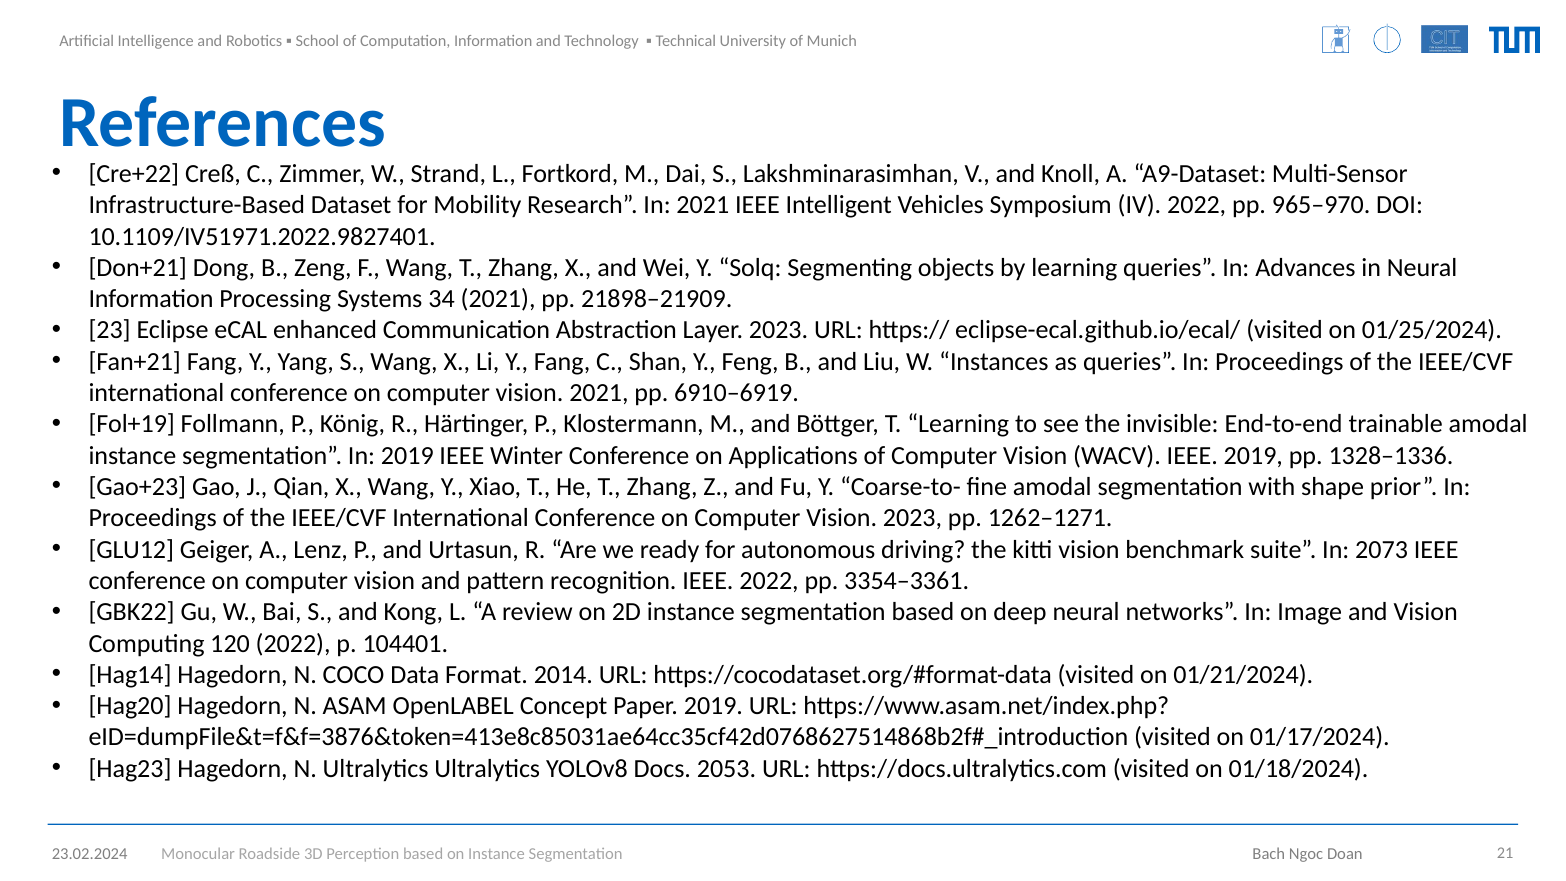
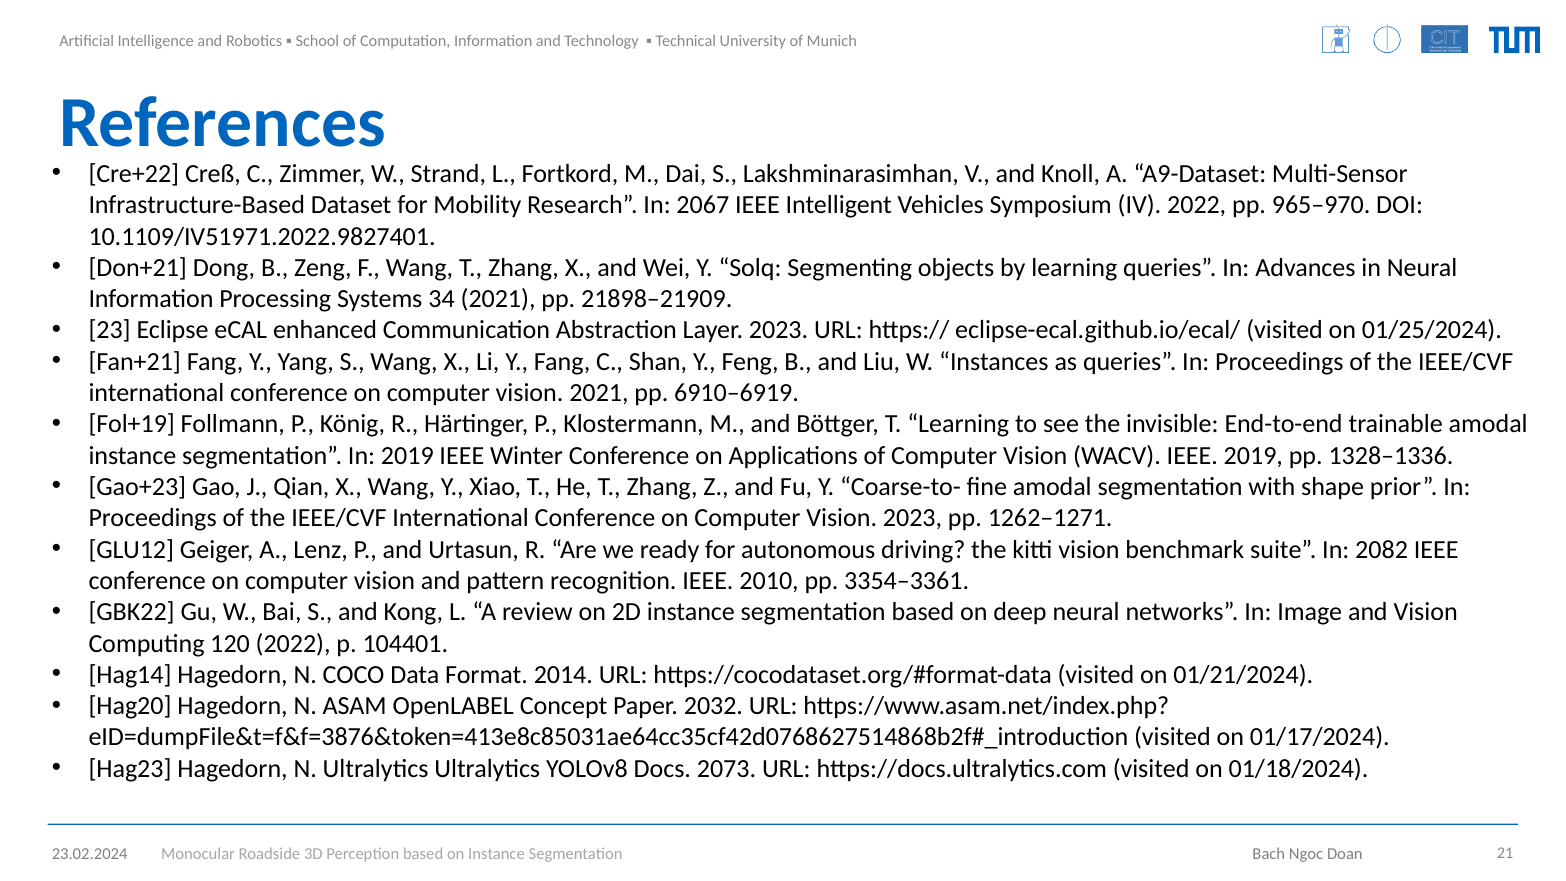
In 2021: 2021 -> 2067 (703, 205)
2073: 2073 -> 2082 (1382, 549)
IEEE 2022: 2022 -> 2010 (769, 581)
Paper 2019: 2019 -> 2032 (713, 706)
2053: 2053 -> 2073 (727, 769)
